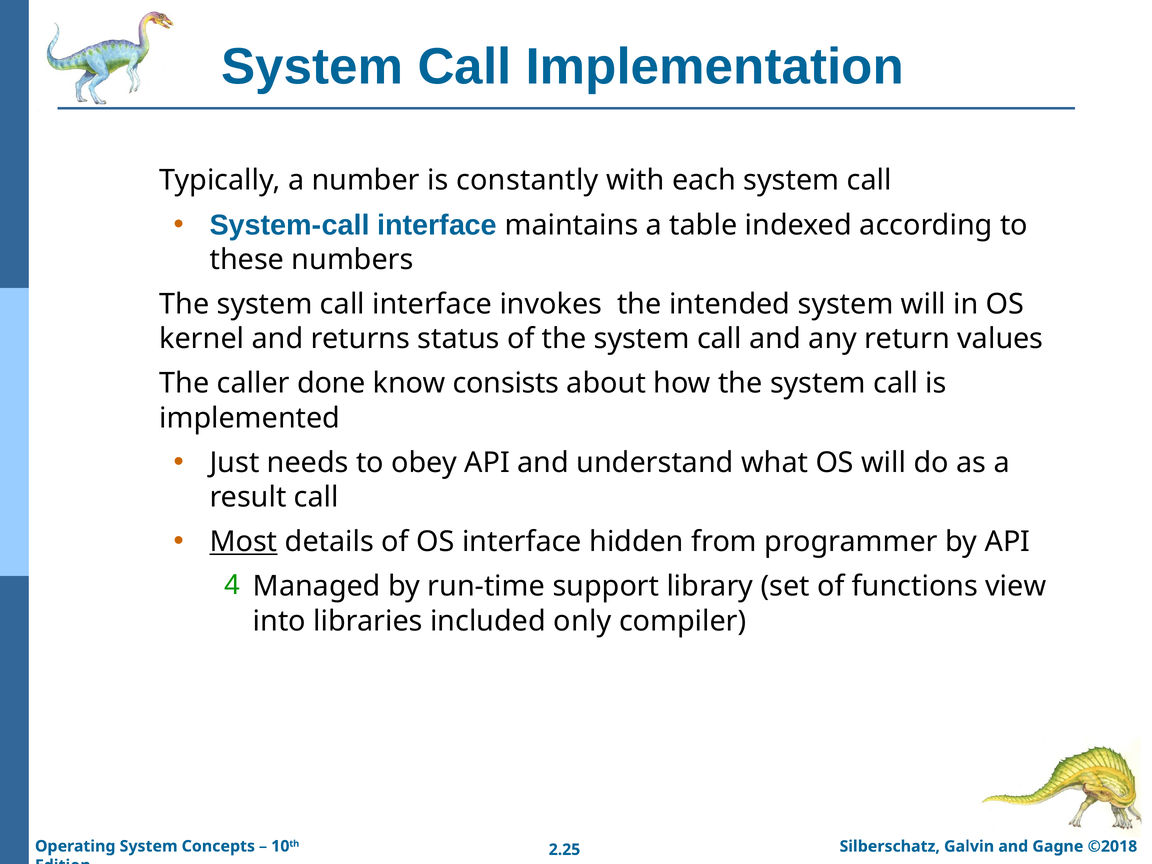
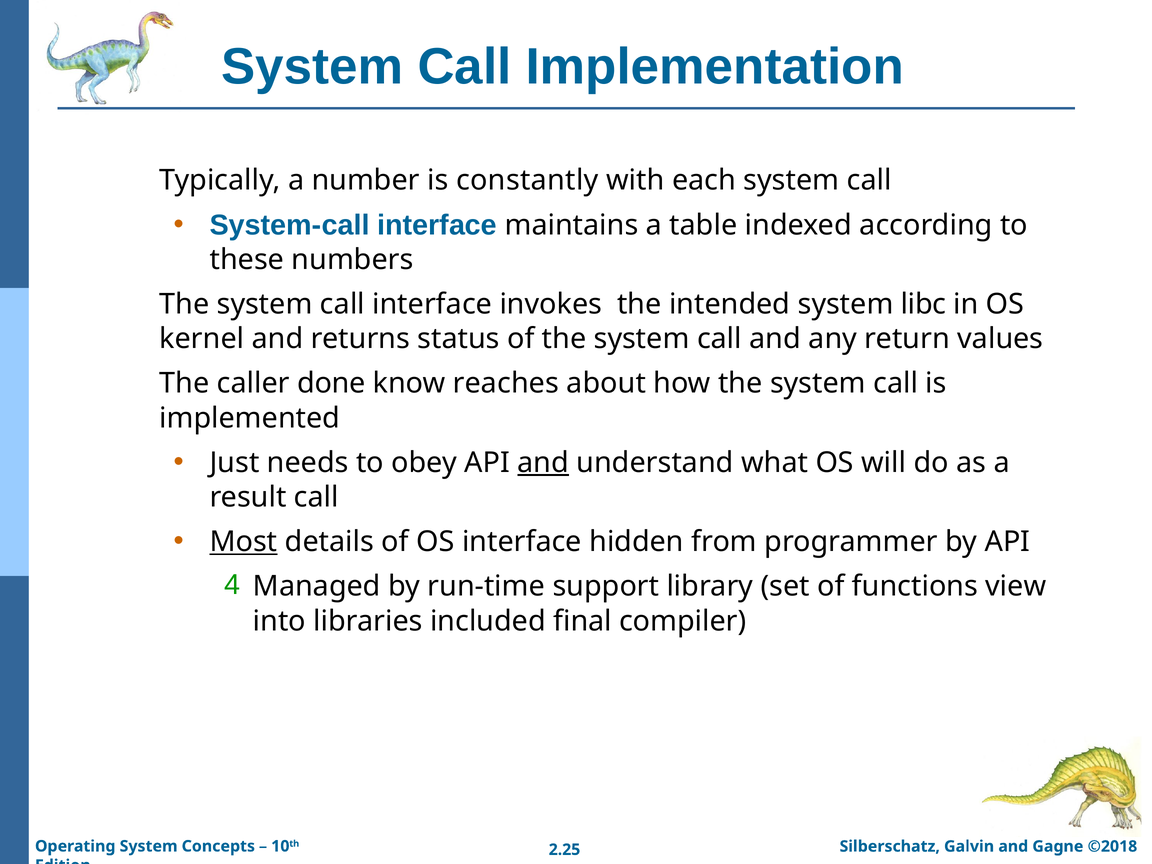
system will: will -> libc (924, 304)
consists: consists -> reaches (506, 383)
and underline: none -> present (543, 463)
only: only -> final (583, 621)
